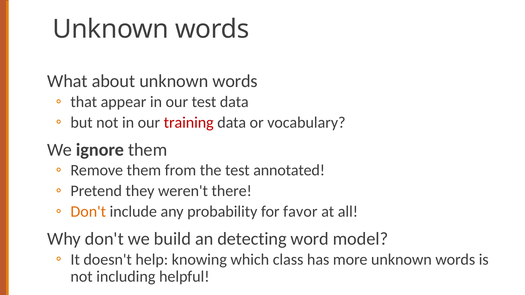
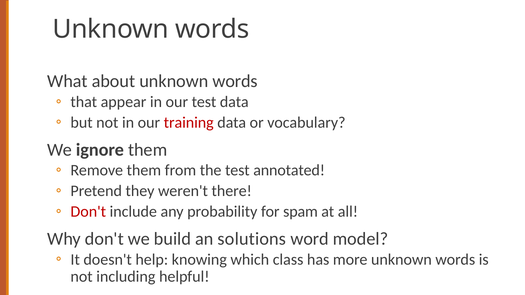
Don't colour: orange -> red (88, 212)
favor: favor -> spam (301, 212)
detecting: detecting -> solutions (252, 239)
